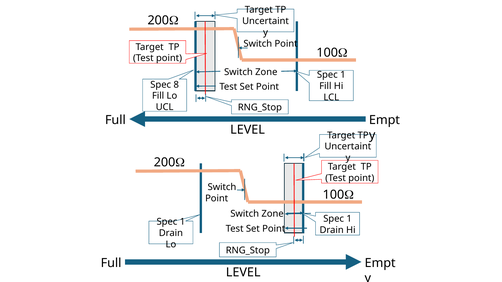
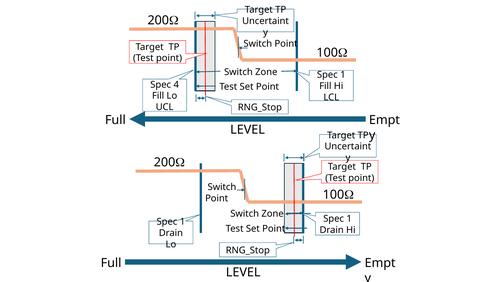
8: 8 -> 4 (176, 85)
